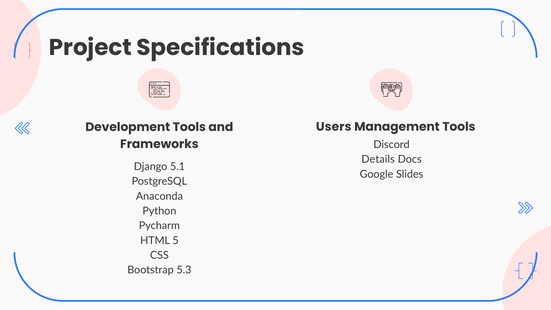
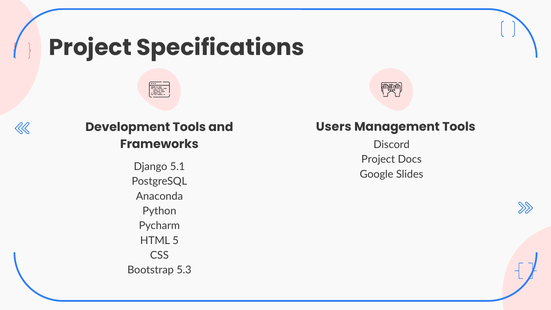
Details: Details -> Project (378, 159)
